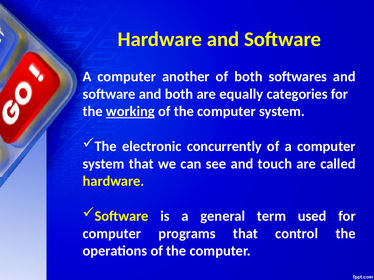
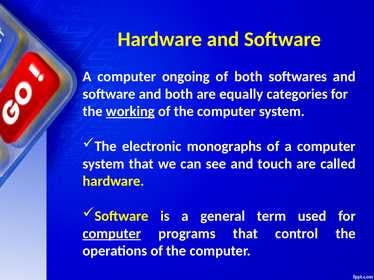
another: another -> ongoing (186, 77)
concurrently: concurrently -> monographs (224, 147)
computer underline: none -> present (112, 234)
